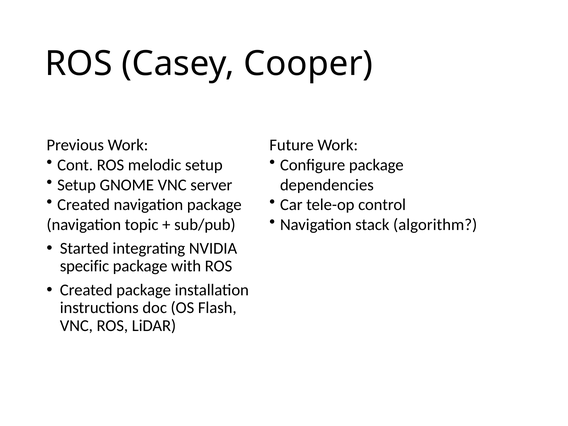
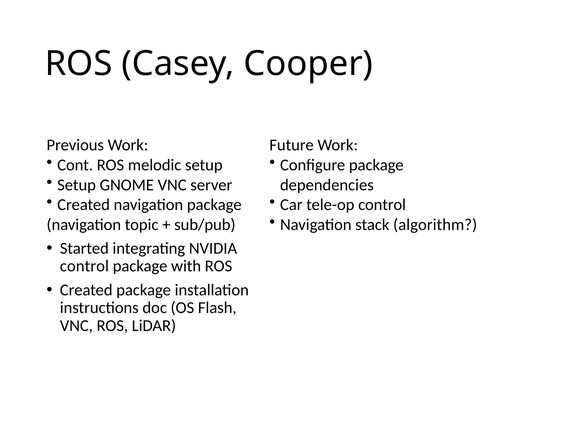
specific: specific -> control (84, 266)
